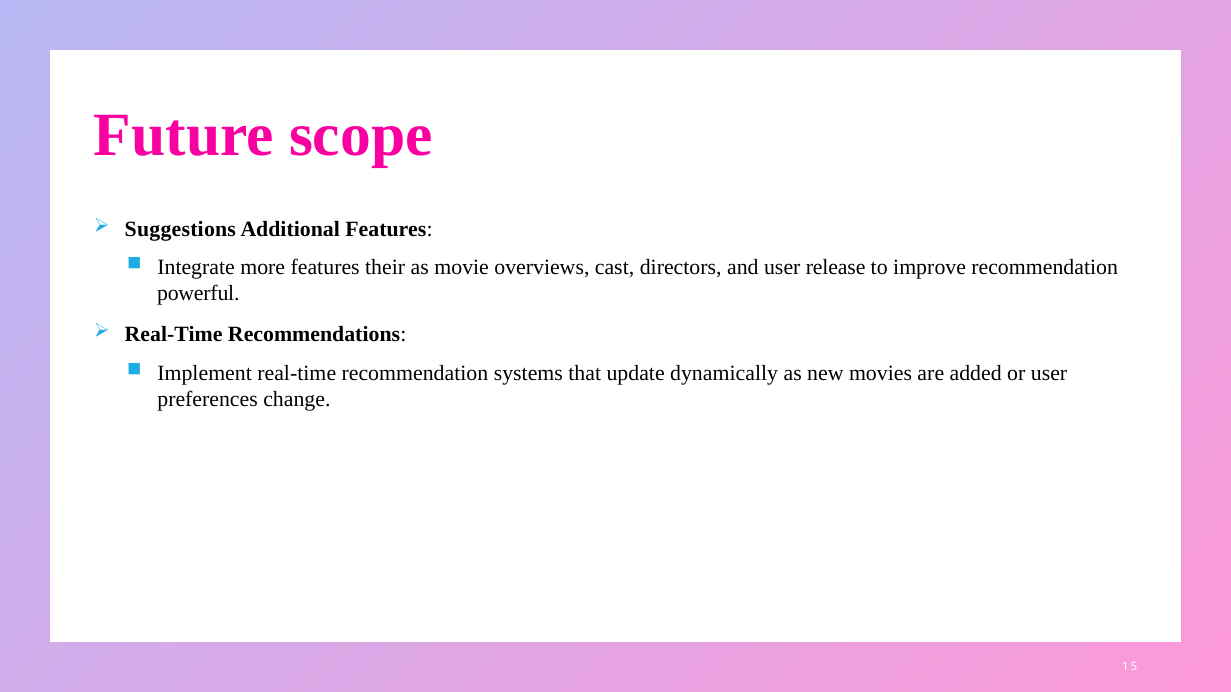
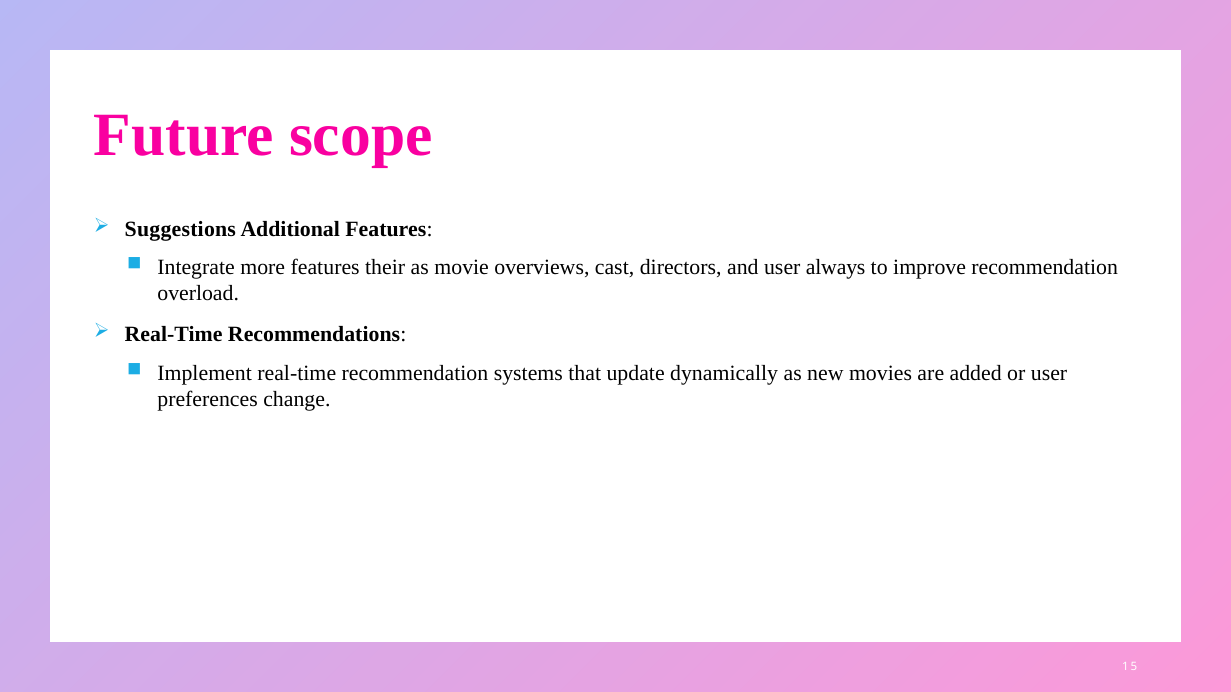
release: release -> always (836, 268)
powerful: powerful -> overload (198, 294)
